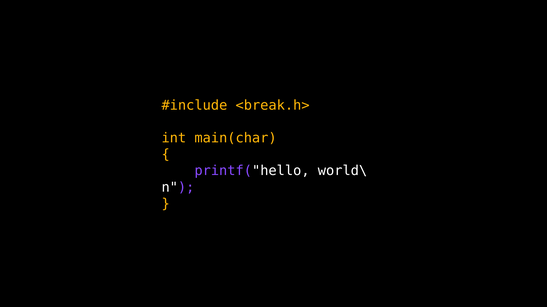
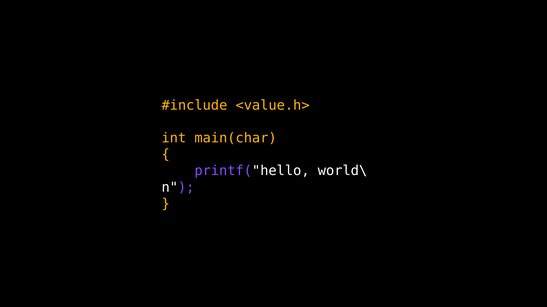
<break.h>: <break.h> -> <value.h> (273, 106)
